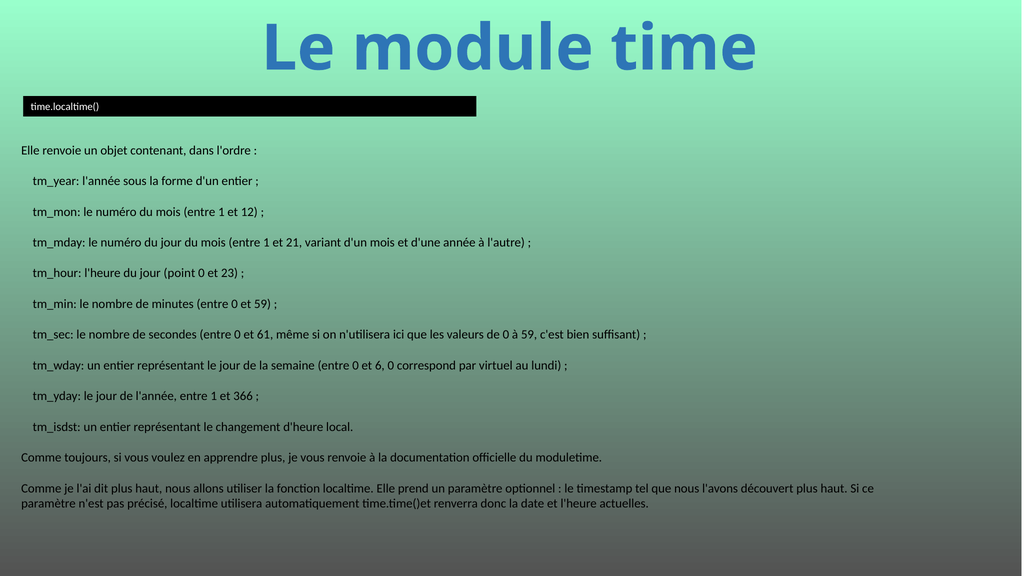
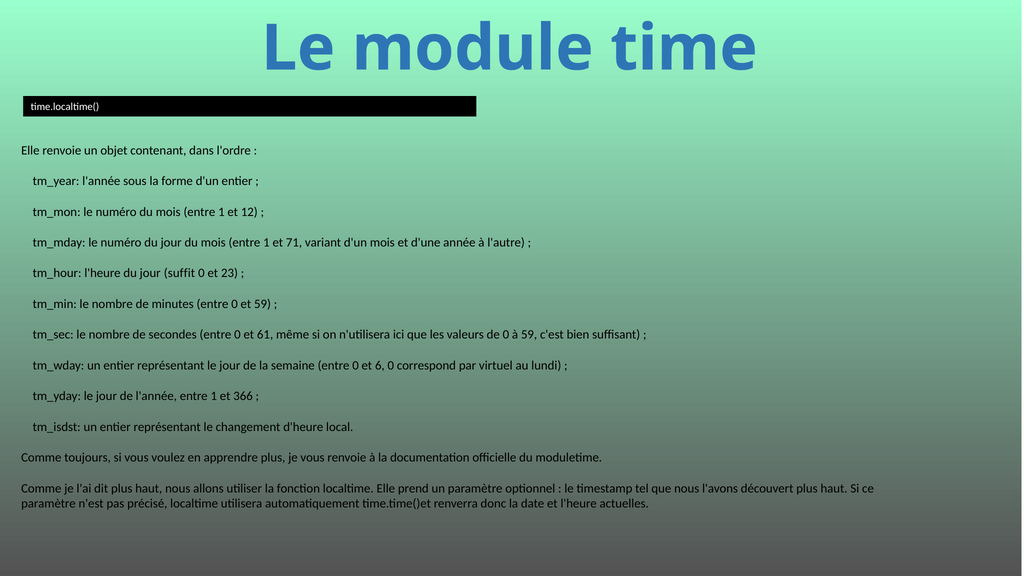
21: 21 -> 71 (294, 243)
point: point -> suffit (179, 273)
